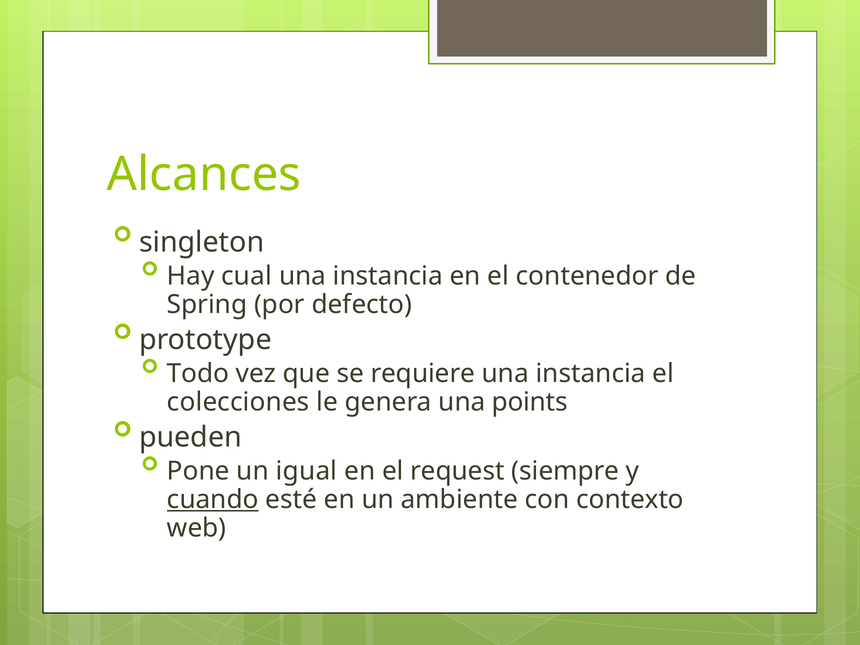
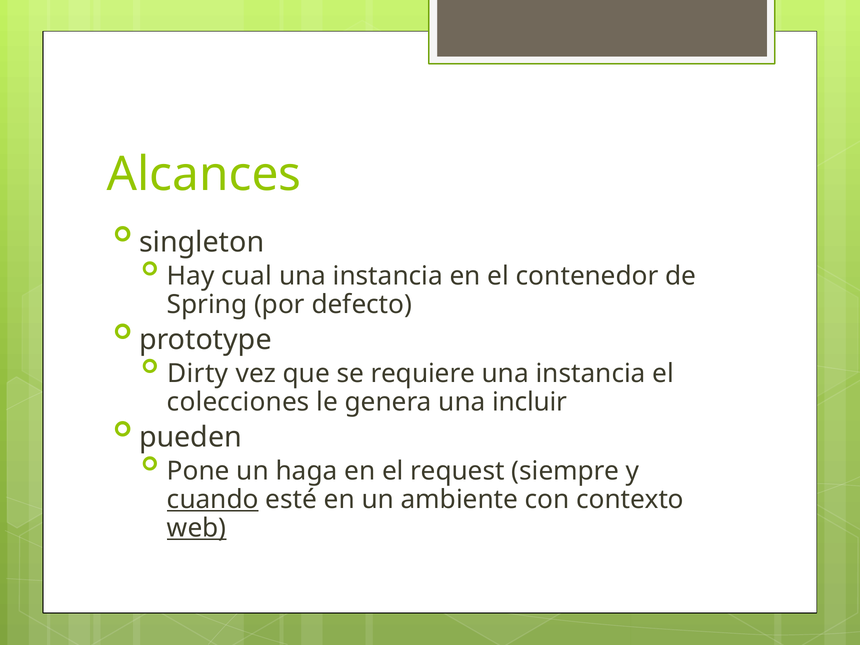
Todo: Todo -> Dirty (198, 374)
points: points -> incluir (530, 402)
igual: igual -> haga (307, 471)
web underline: none -> present (197, 528)
